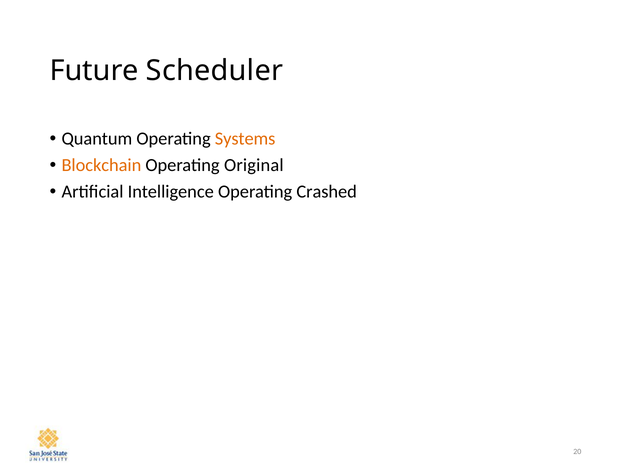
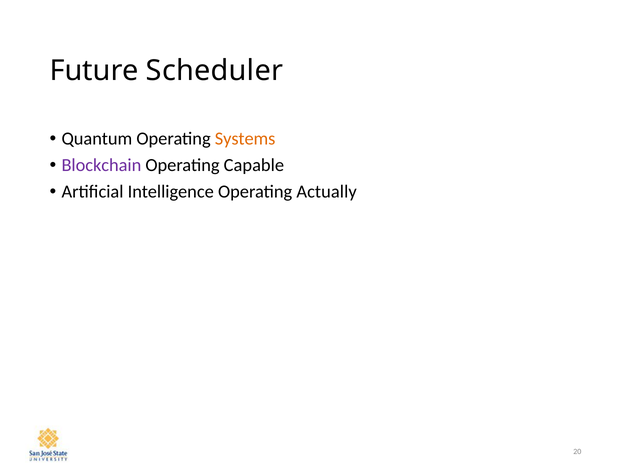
Blockchain colour: orange -> purple (101, 165)
Original: Original -> Capable (254, 165)
Crashed: Crashed -> Actually (327, 192)
